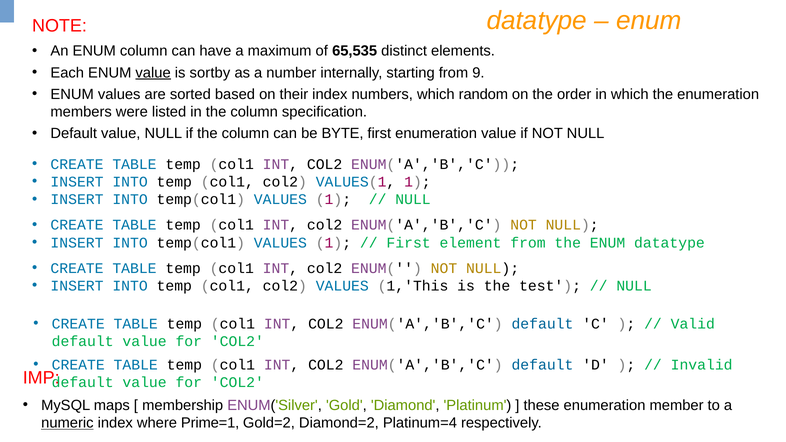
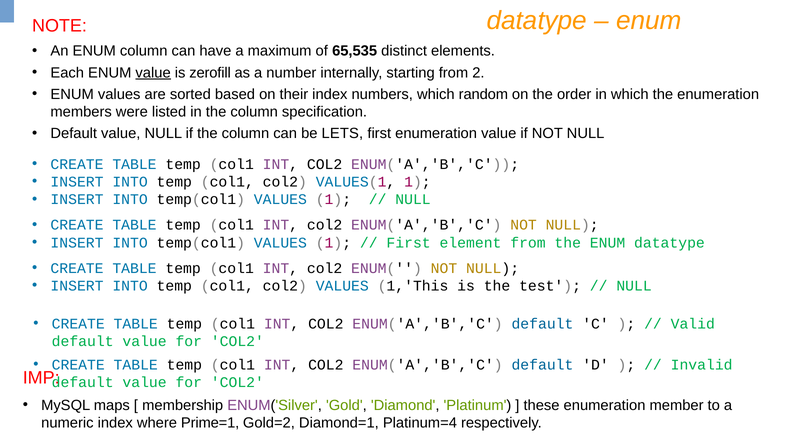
sortby: sortby -> zerofill (210, 73)
9: 9 -> 2 (478, 73)
BYTE: BYTE -> LETS (342, 134)
numeric underline: present -> none (67, 423)
Diamond=2: Diamond=2 -> Diamond=1 (339, 423)
